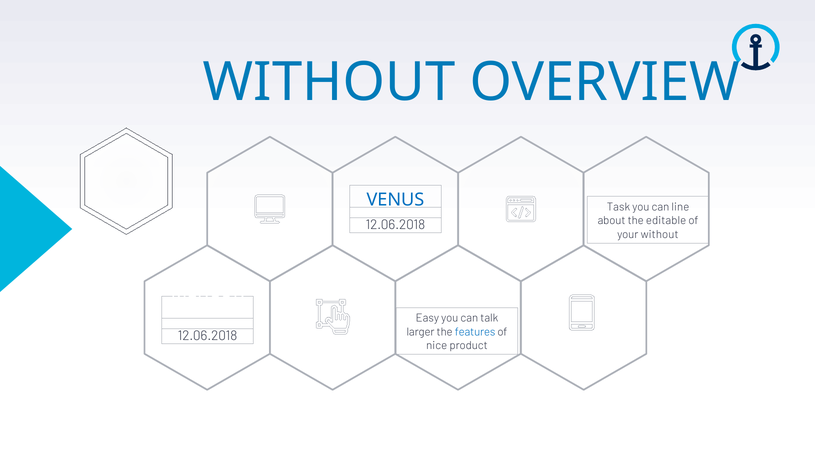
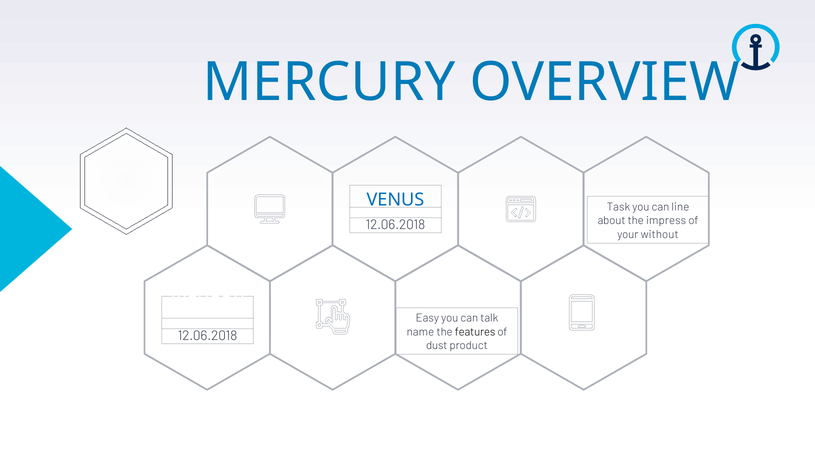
WITHOUT: WITHOUT -> MERCURY (329, 82)
editable: editable -> impress (666, 221)
larger: larger -> name (420, 332)
features colour: blue -> black (475, 332)
nice: nice -> dust (437, 346)
